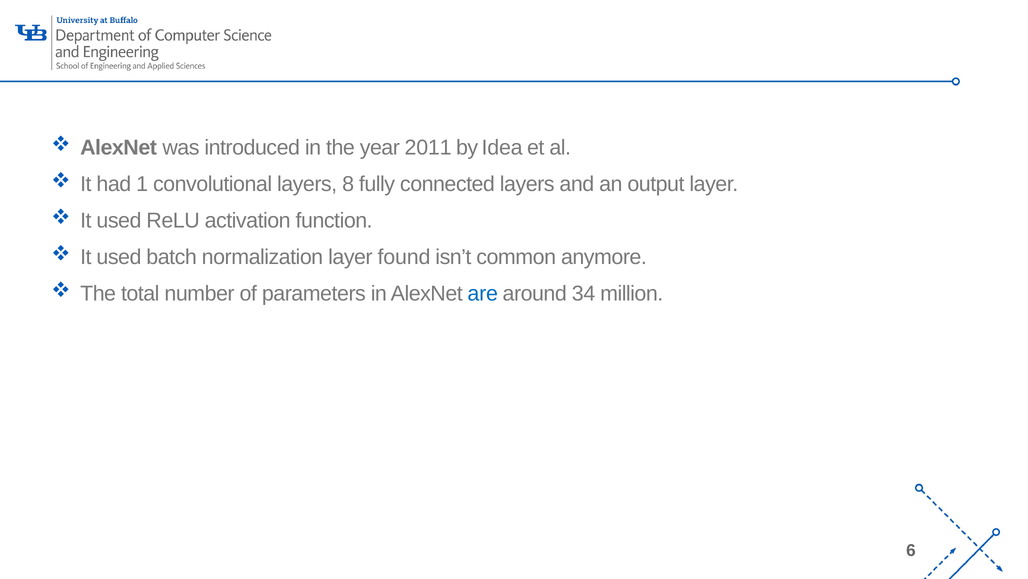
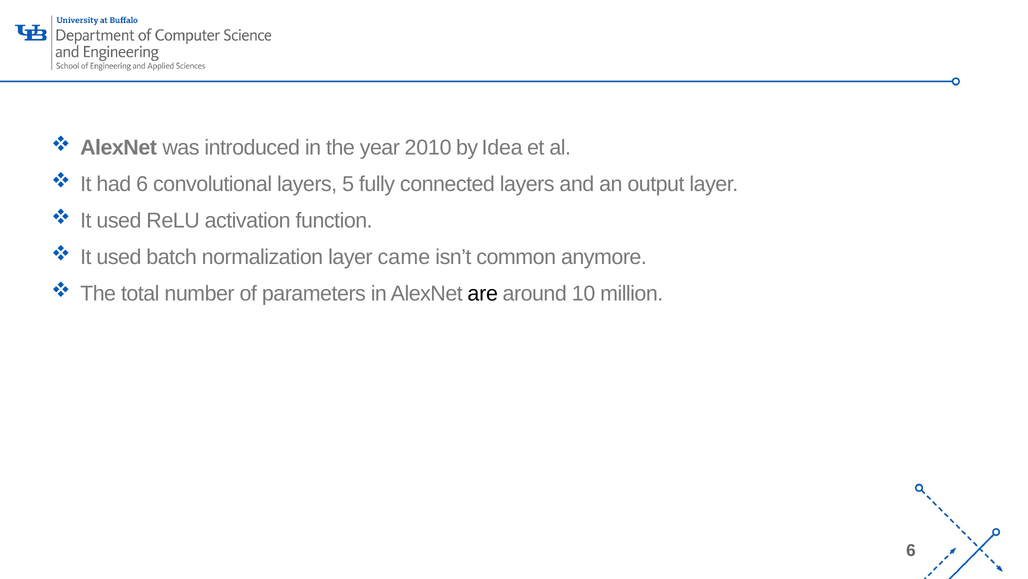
2011: 2011 -> 2010 (428, 147)
had 1: 1 -> 6 (142, 184)
8: 8 -> 5 (348, 184)
found: found -> came (404, 257)
are colour: blue -> black (483, 293)
34: 34 -> 10 (584, 293)
